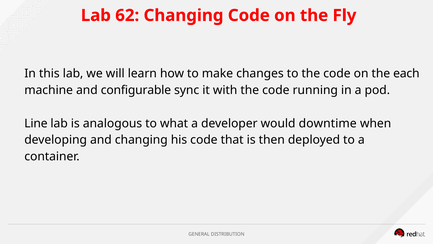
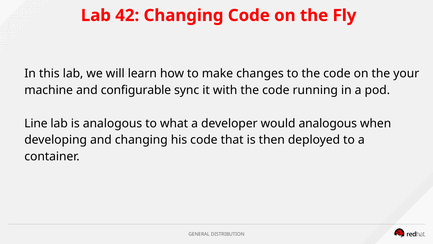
62: 62 -> 42 (127, 15)
each: each -> your (406, 73)
would downtime: downtime -> analogous (328, 123)
